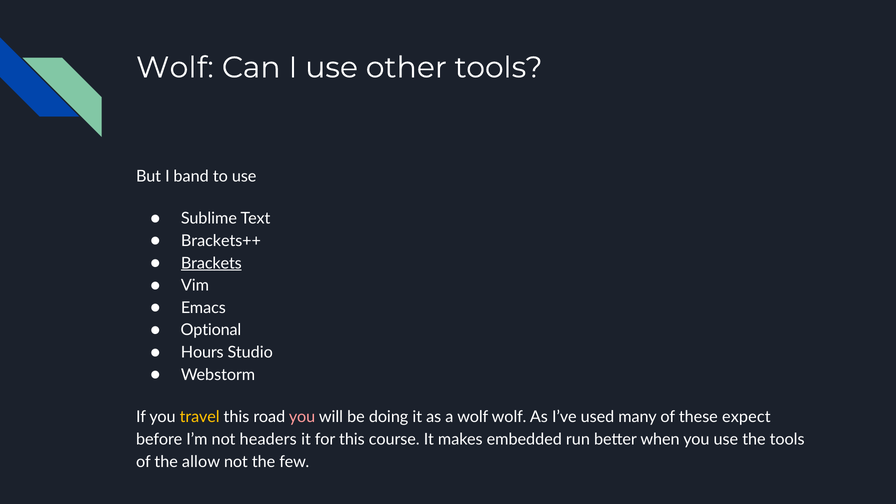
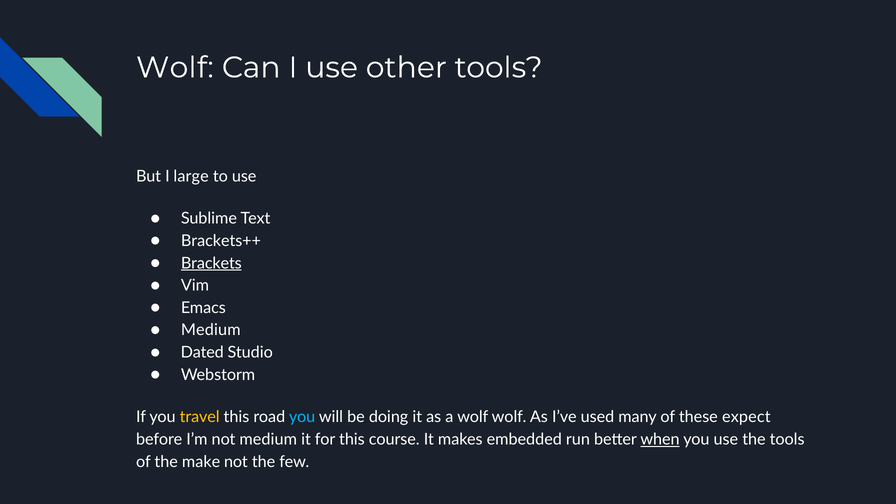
band: band -> large (191, 176)
Optional: Optional -> Medium (211, 330)
Hours: Hours -> Dated (202, 352)
you colour: pink -> light blue (302, 417)
not headers: headers -> medium (268, 439)
when underline: none -> present (660, 439)
allow: allow -> make (201, 462)
